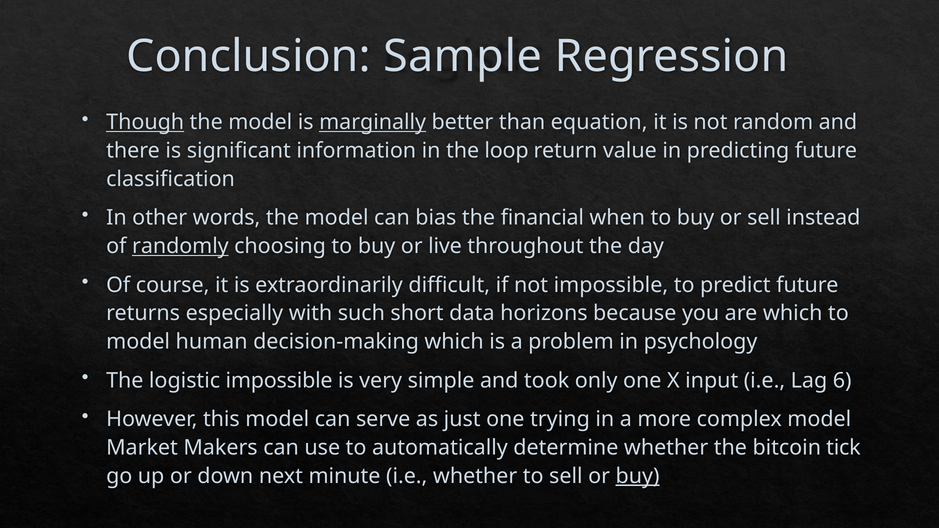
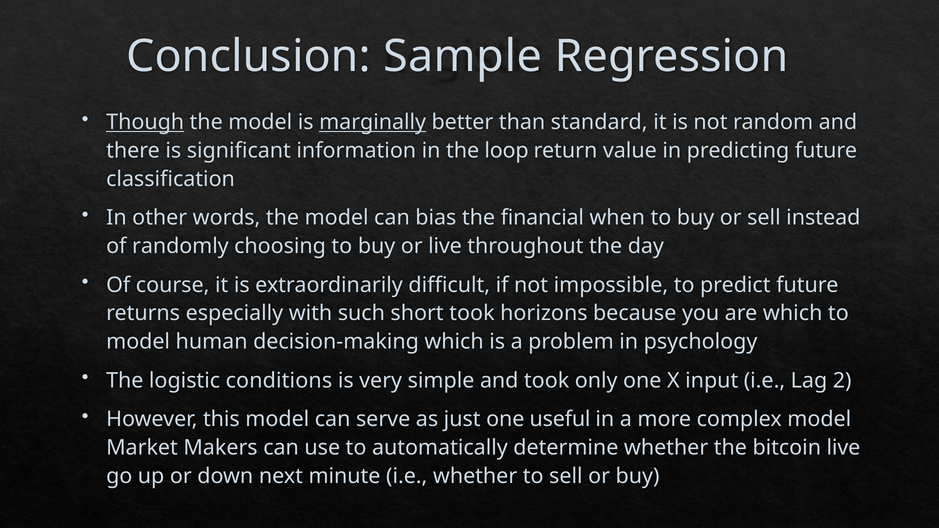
equation: equation -> standard (599, 122)
randomly underline: present -> none (180, 246)
short data: data -> took (472, 313)
logistic impossible: impossible -> conditions (279, 381)
6: 6 -> 2 (842, 381)
trying: trying -> useful (560, 419)
bitcoin tick: tick -> live (843, 448)
buy underline: present -> none (638, 476)
